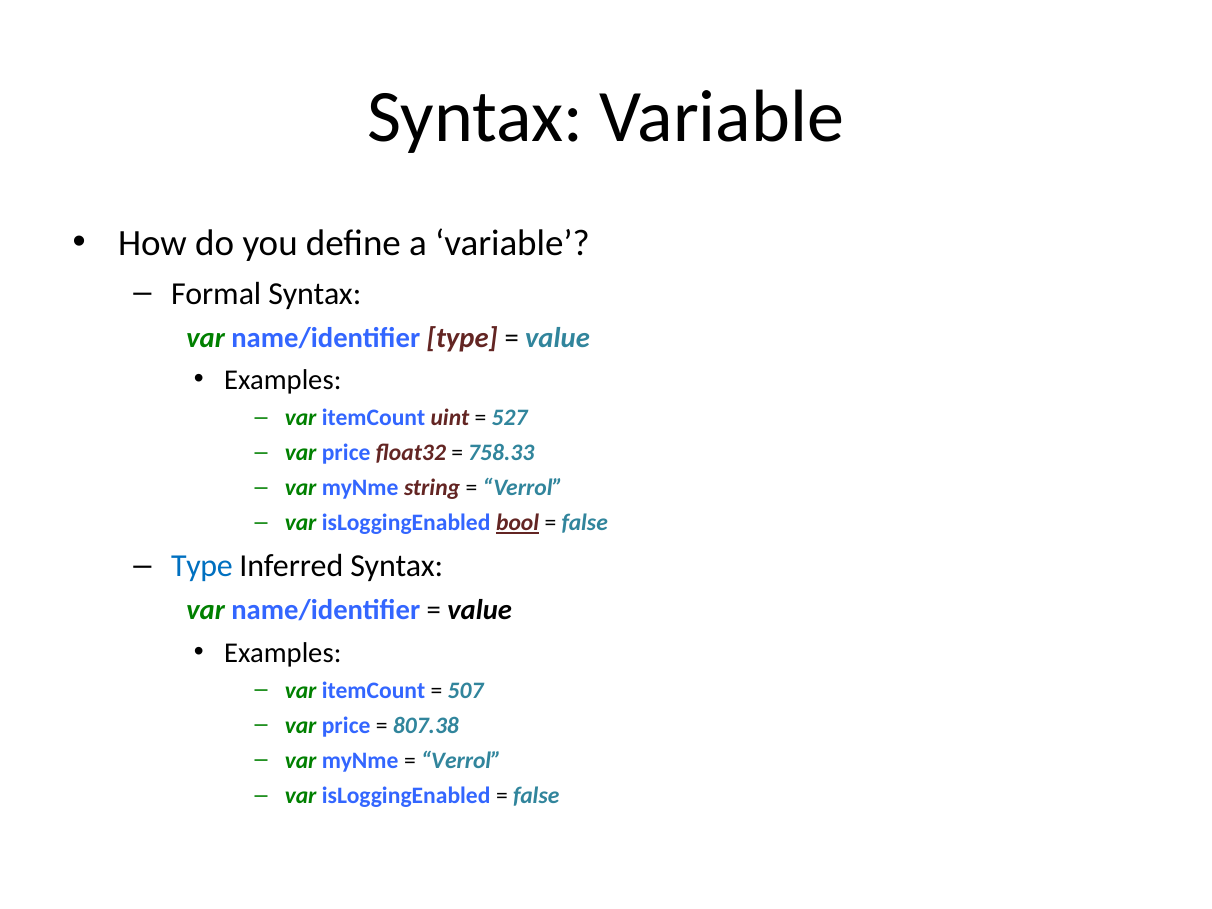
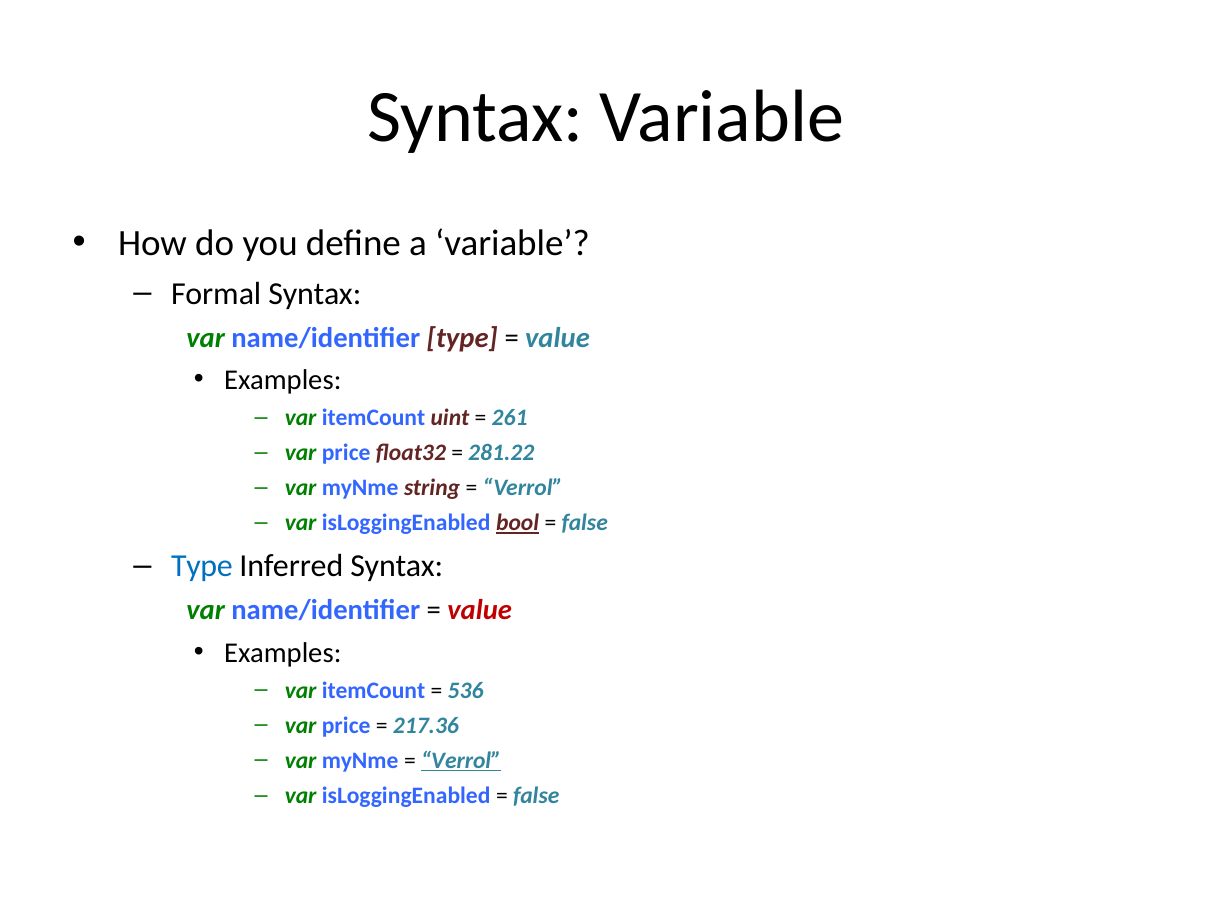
527: 527 -> 261 (510, 418)
758.33: 758.33 -> 281.22 (501, 453)
value colour: black -> red (480, 610)
507: 507 -> 536 (466, 691)
807.38: 807.38 -> 217.36 (426, 726)
Verrol underline: none -> present (461, 761)
